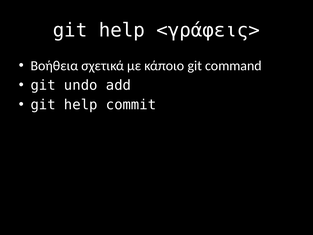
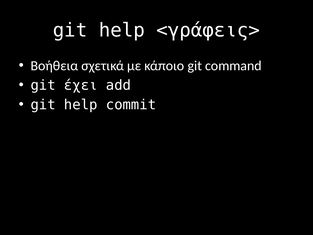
undo: undo -> έχει (81, 85)
